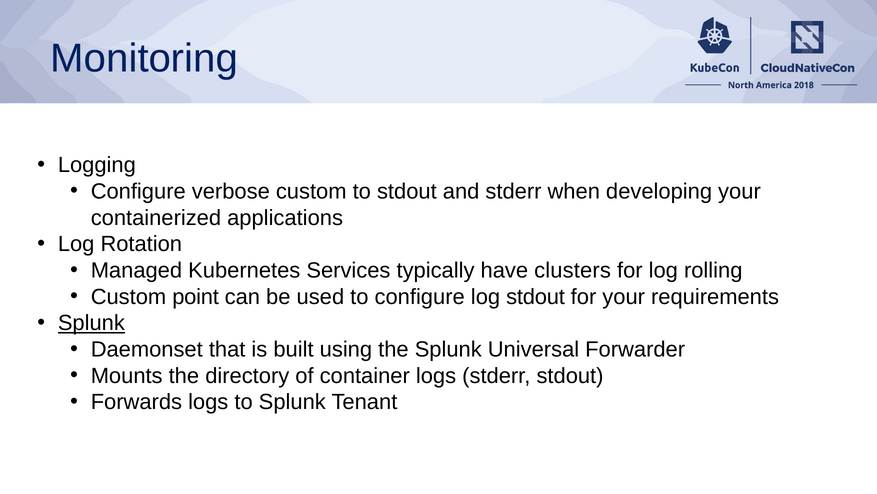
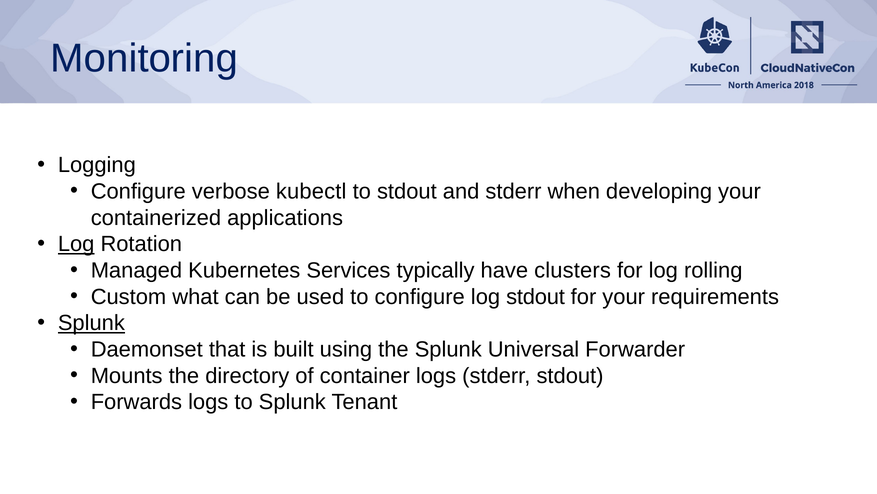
verbose custom: custom -> kubectl (311, 191)
Log underline: none -> present (76, 244)
point: point -> what (195, 296)
